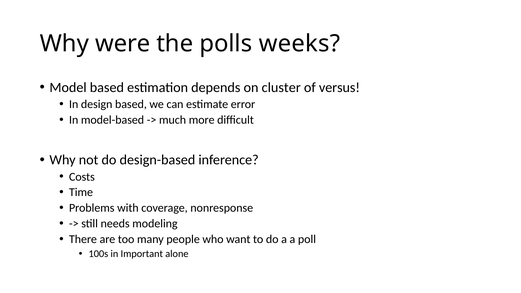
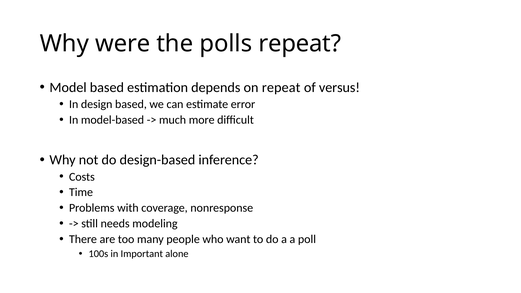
polls weeks: weeks -> repeat (300, 44)
on cluster: cluster -> repeat (281, 87)
